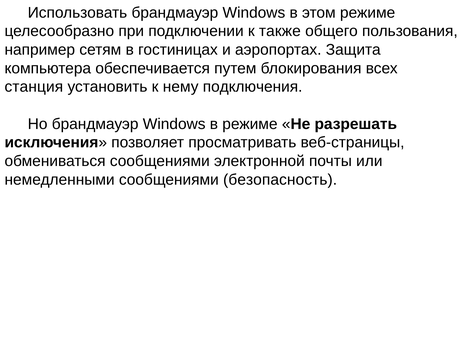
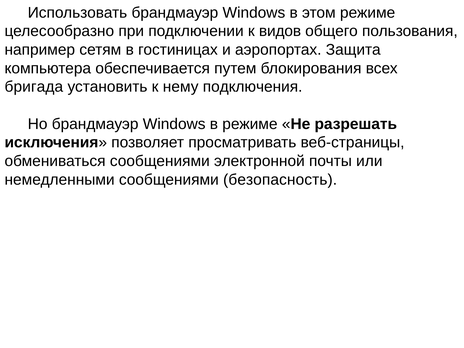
также: также -> видов (280, 31)
станция: станция -> бригада (34, 87)
